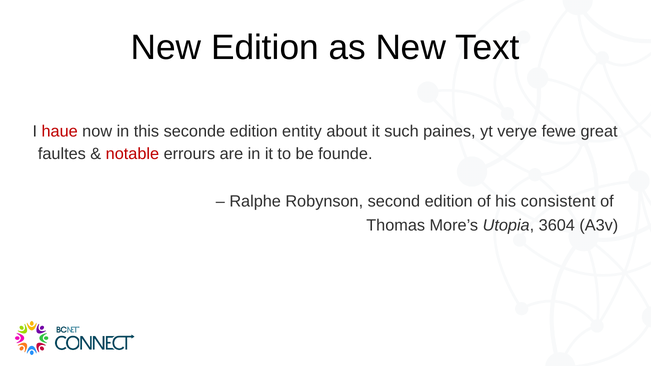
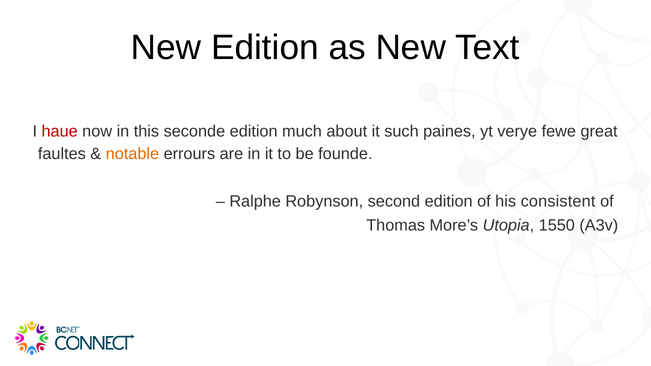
entity: entity -> much (302, 132)
notable colour: red -> orange (132, 154)
3604: 3604 -> 1550 (557, 225)
